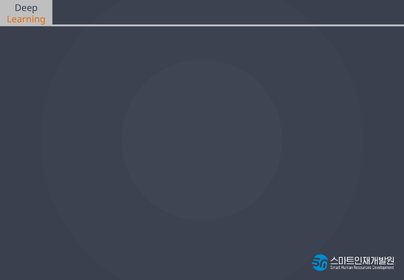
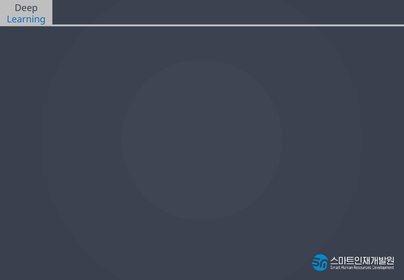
Learning colour: orange -> blue (26, 19)
